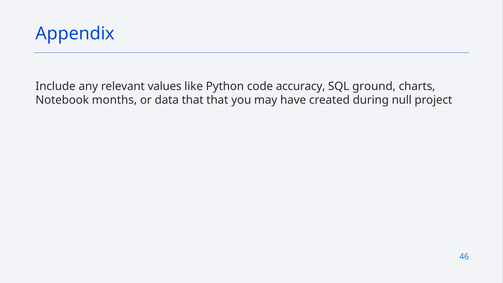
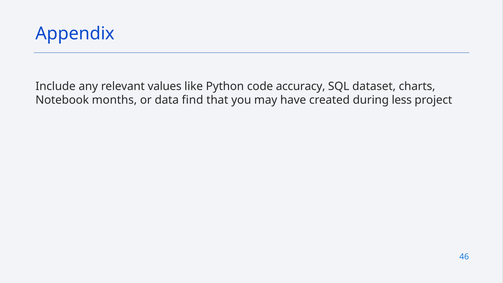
ground: ground -> dataset (374, 86)
data that: that -> find (193, 100)
null: null -> less (402, 100)
